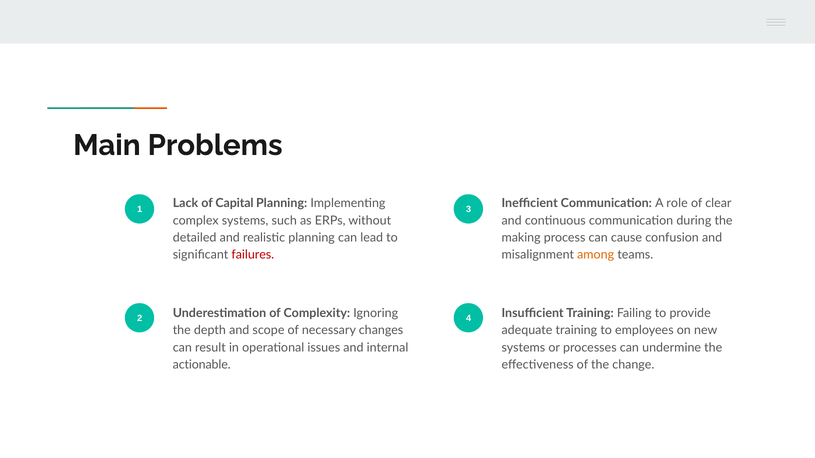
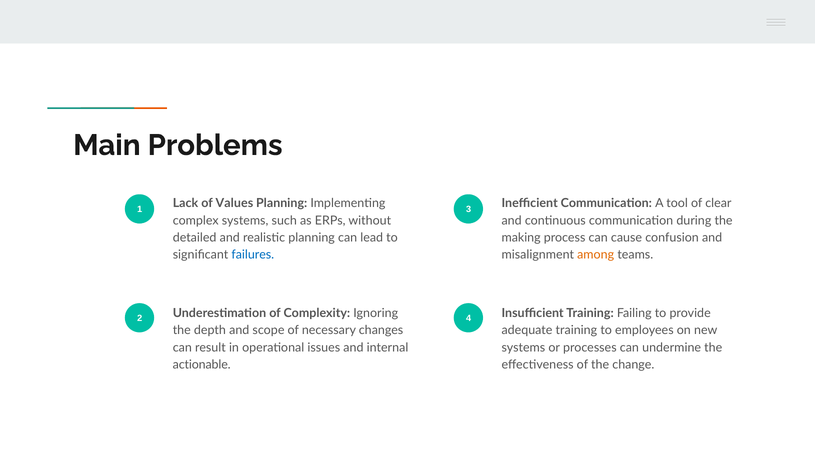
Capital: Capital -> Values (234, 204)
role: role -> tool (677, 204)
failures colour: red -> blue (253, 255)
